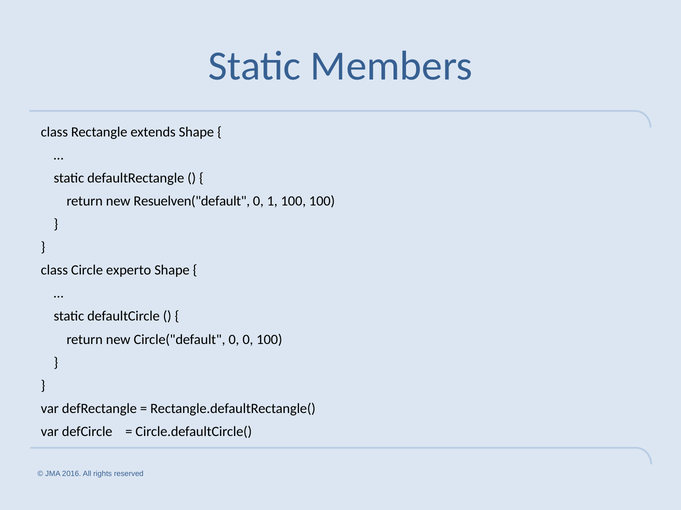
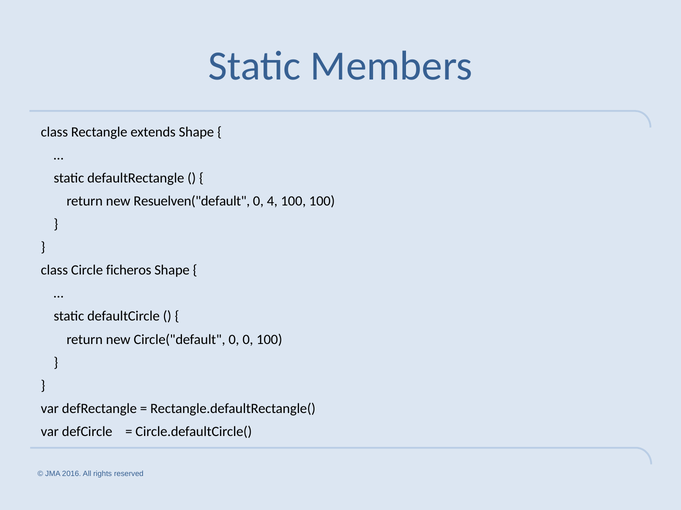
1: 1 -> 4 (272, 201)
experto: experto -> ficheros (129, 271)
